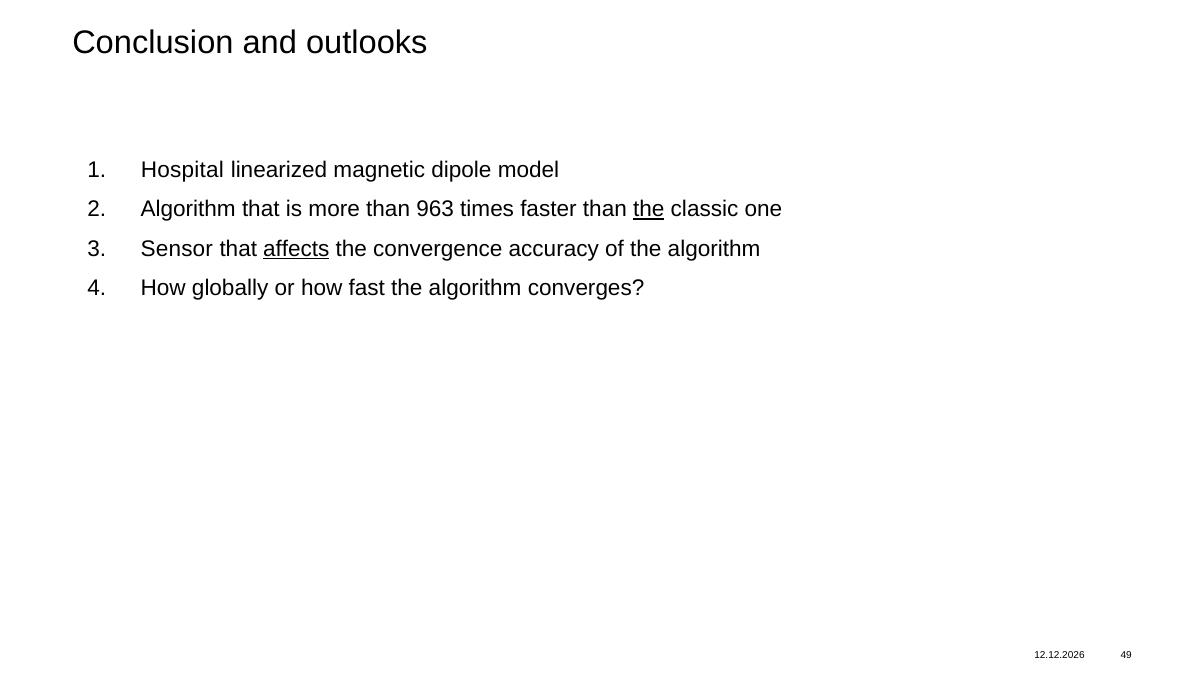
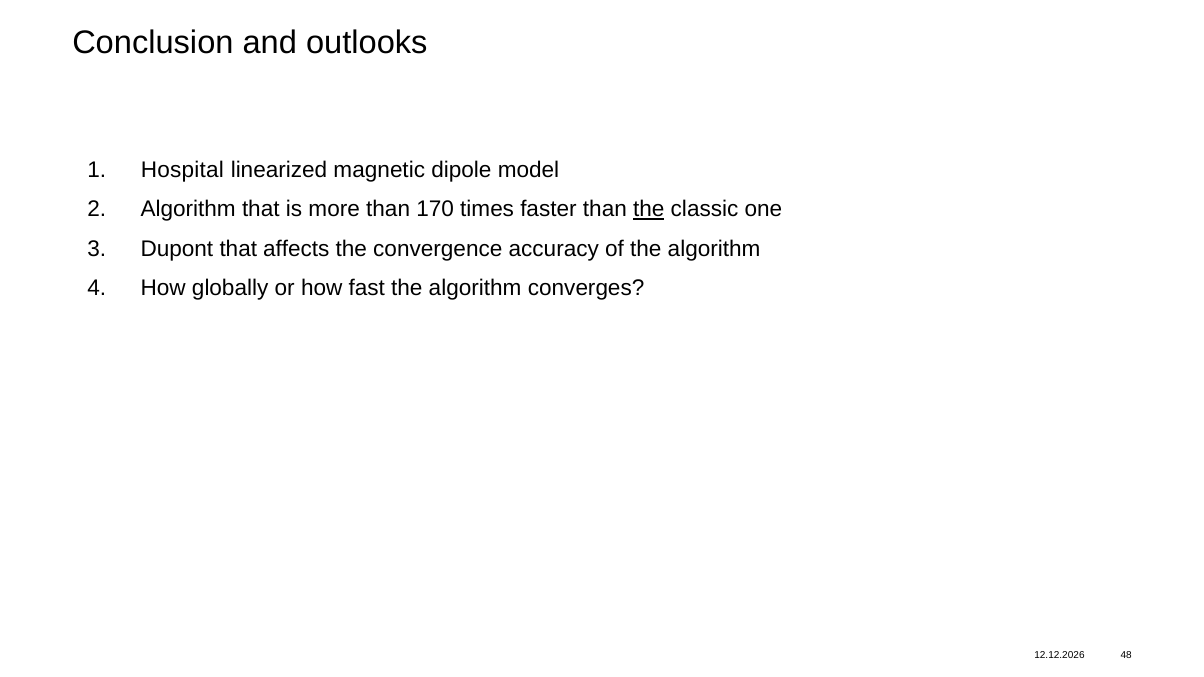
963: 963 -> 170 (435, 209)
Sensor: Sensor -> Dupont (177, 249)
affects underline: present -> none (296, 249)
49: 49 -> 48 (1126, 655)
